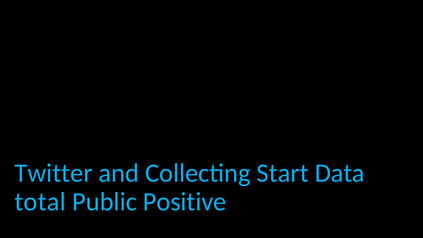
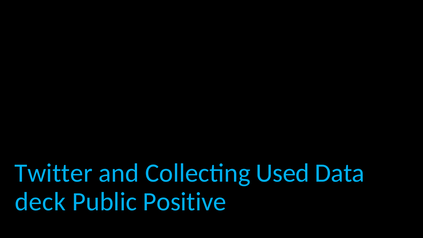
Start: Start -> Used (283, 173)
total: total -> deck (40, 202)
